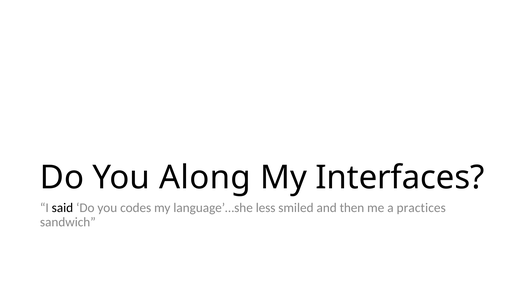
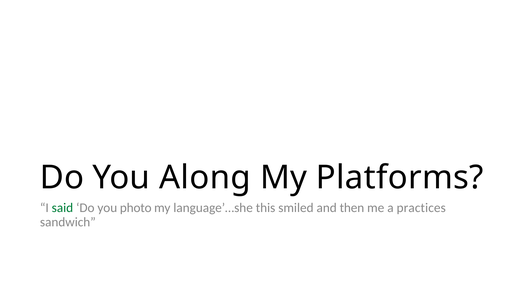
Interfaces: Interfaces -> Platforms (400, 178)
said colour: black -> green (62, 208)
codes: codes -> photo (136, 208)
less: less -> this (266, 208)
